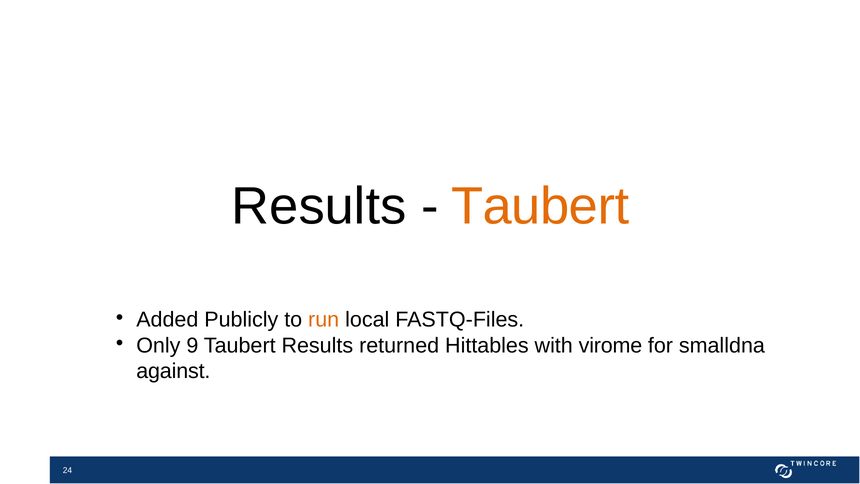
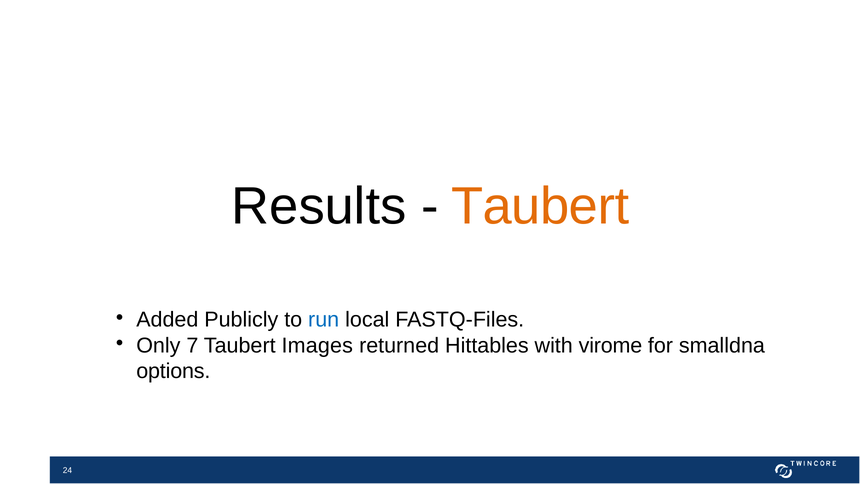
run colour: orange -> blue (324, 320)
9: 9 -> 7 (192, 345)
Taubert Results: Results -> Images (317, 345)
against: against -> options (173, 371)
